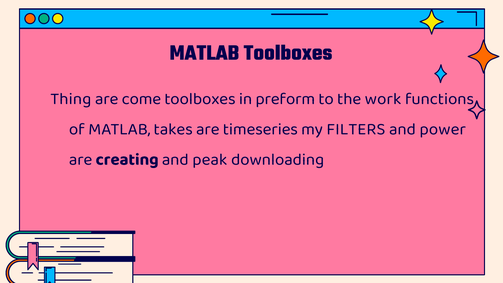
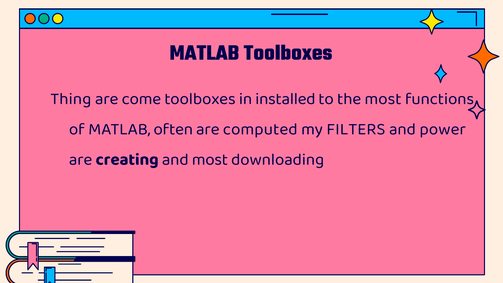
preform: preform -> installed (285, 99)
the work: work -> most (383, 99)
takes: takes -> often (173, 129)
timeseries: timeseries -> computed (260, 129)
and peak: peak -> most (210, 159)
